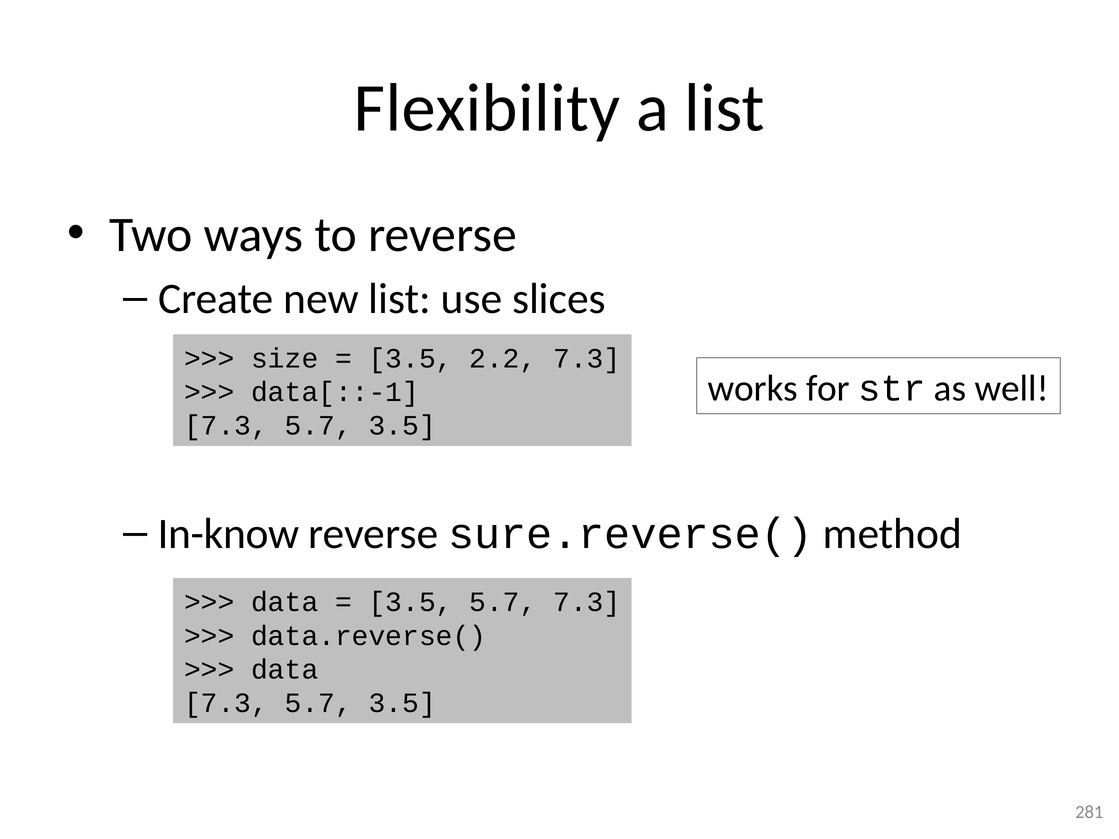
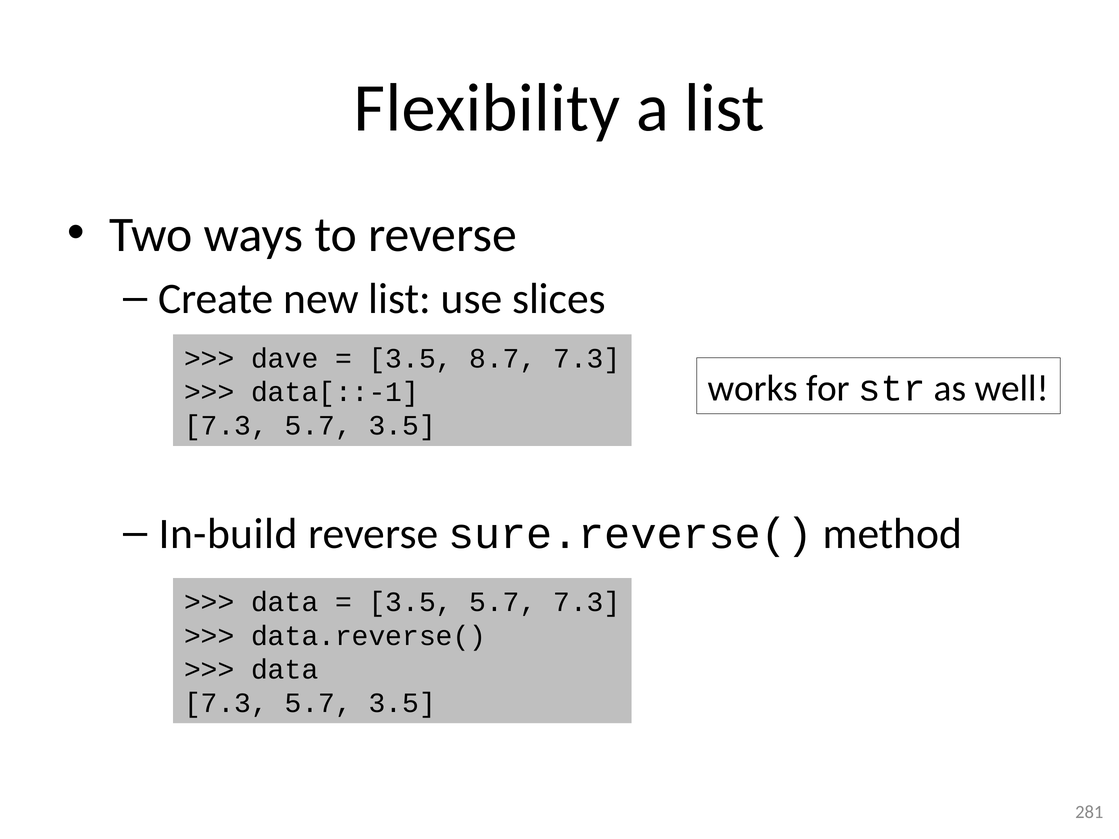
size: size -> dave (285, 359)
2.2: 2.2 -> 8.7 (503, 359)
In-know: In-know -> In-build (228, 534)
